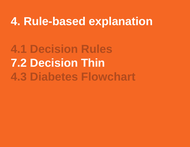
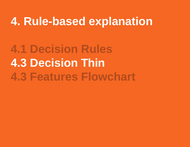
7.2: 7.2 -> 4.3 (19, 63)
Diabetes: Diabetes -> Features (54, 77)
